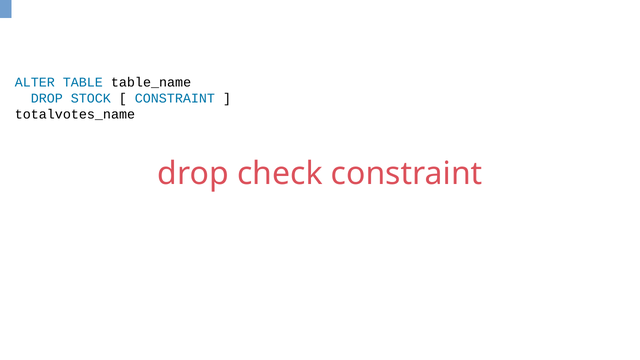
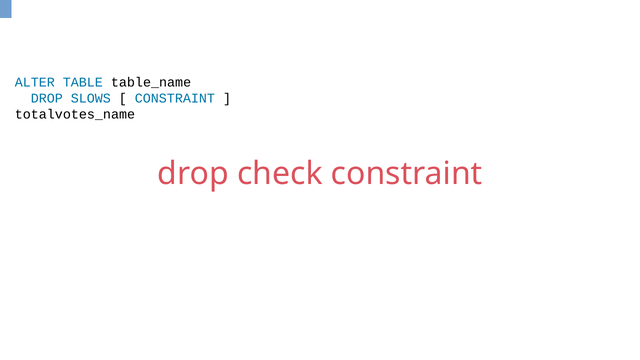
STOCK: STOCK -> SLOWS (91, 98)
